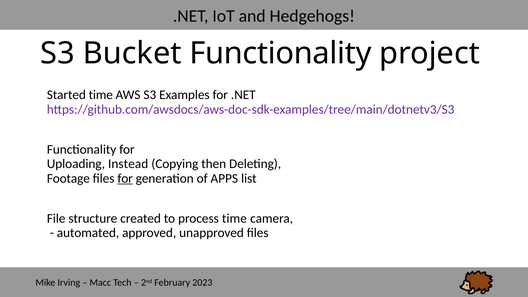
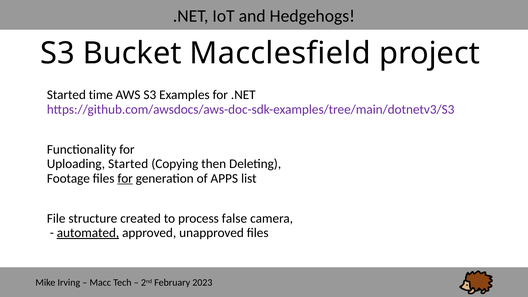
Bucket Functionality: Functionality -> Macclesfield (280, 53)
Uploading Instead: Instead -> Started (128, 164)
process time: time -> false (234, 218)
automated underline: none -> present (88, 233)
